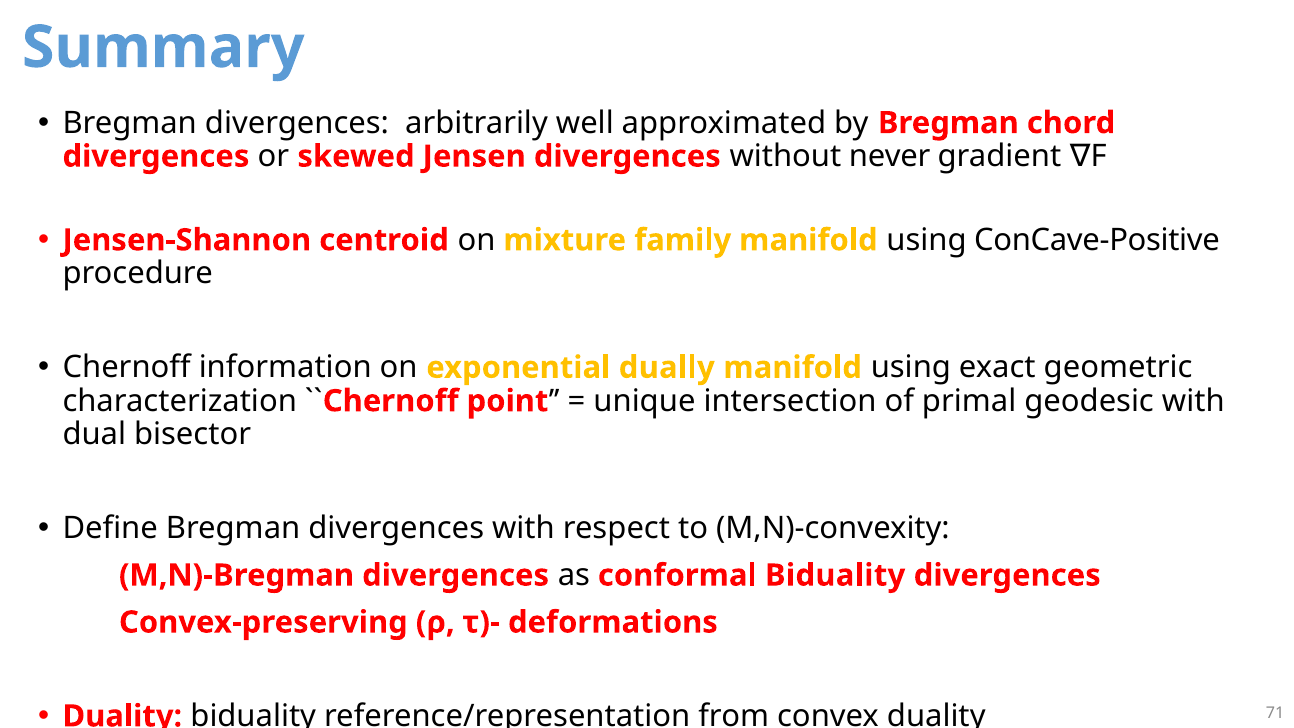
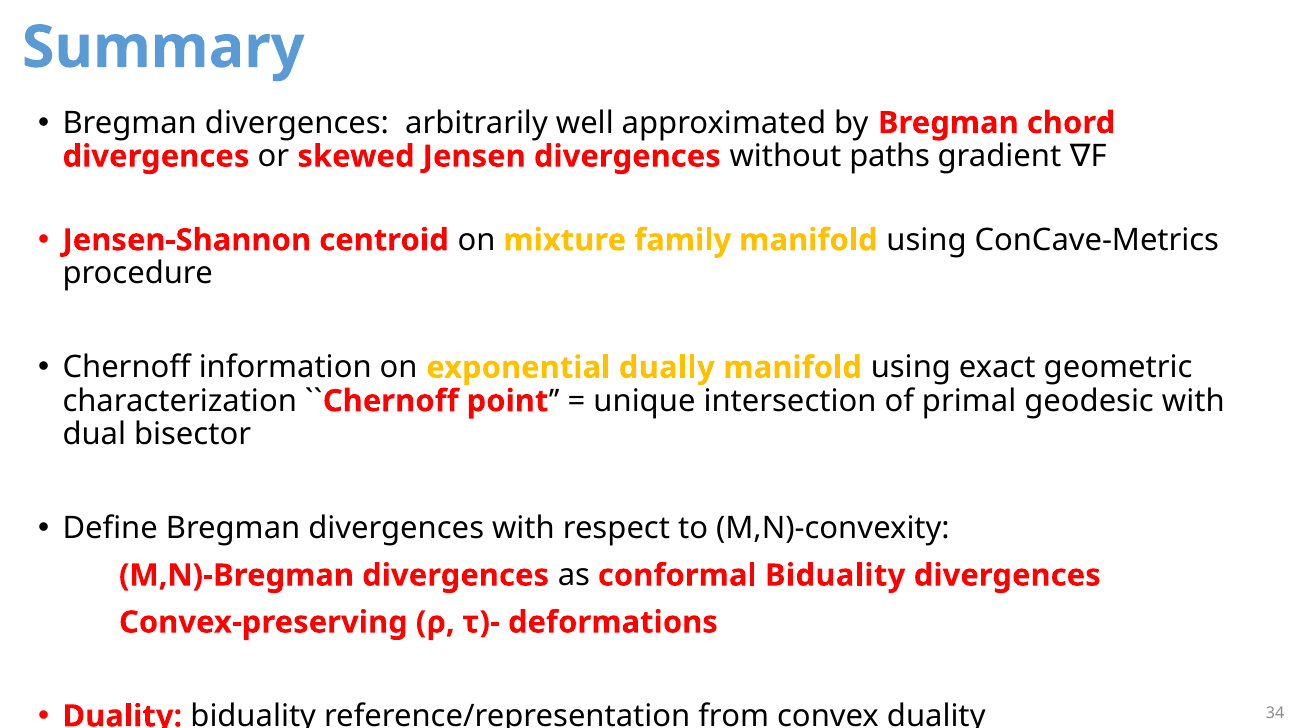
never: never -> paths (890, 156)
ConCave-Positive: ConCave-Positive -> ConCave-Metrics (1097, 240)
71: 71 -> 34 (1275, 713)
